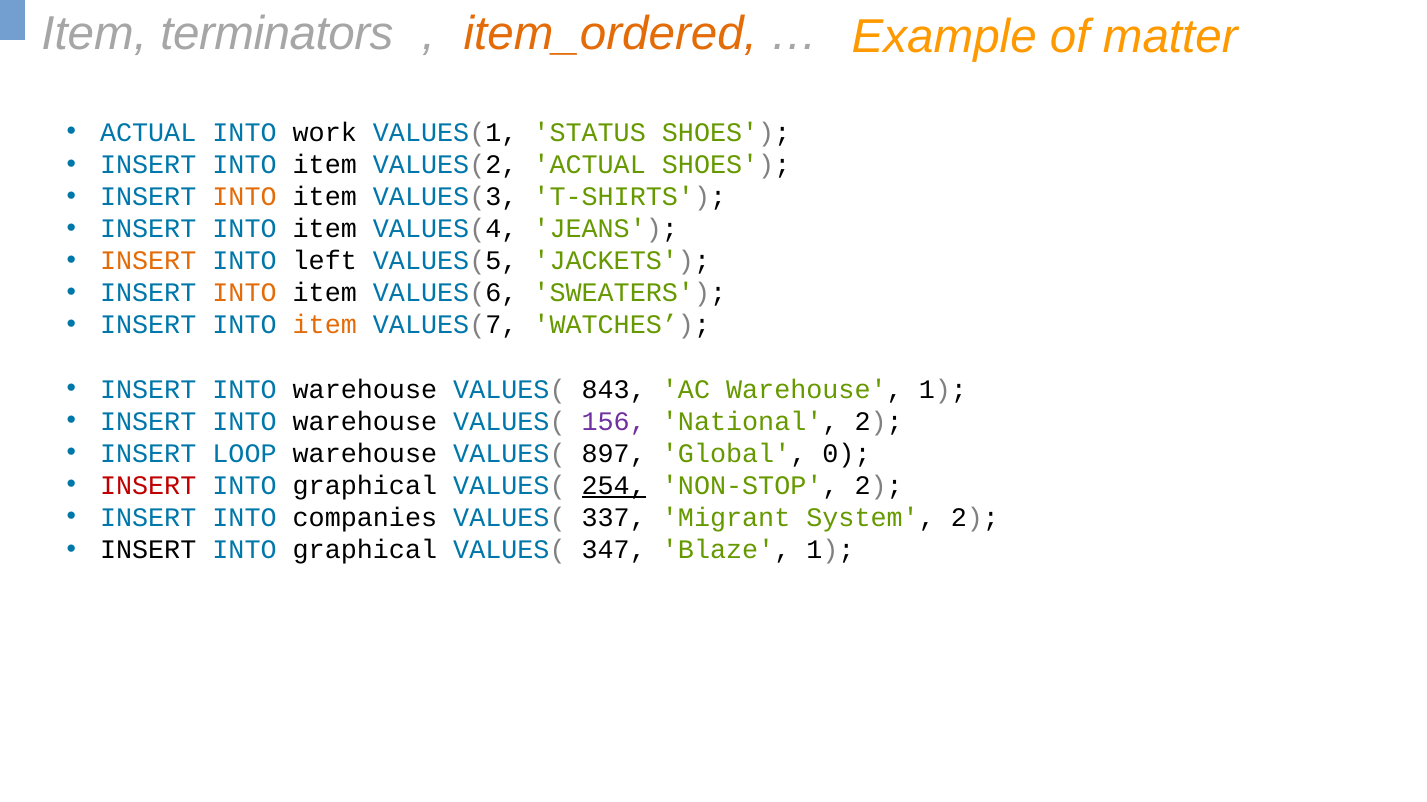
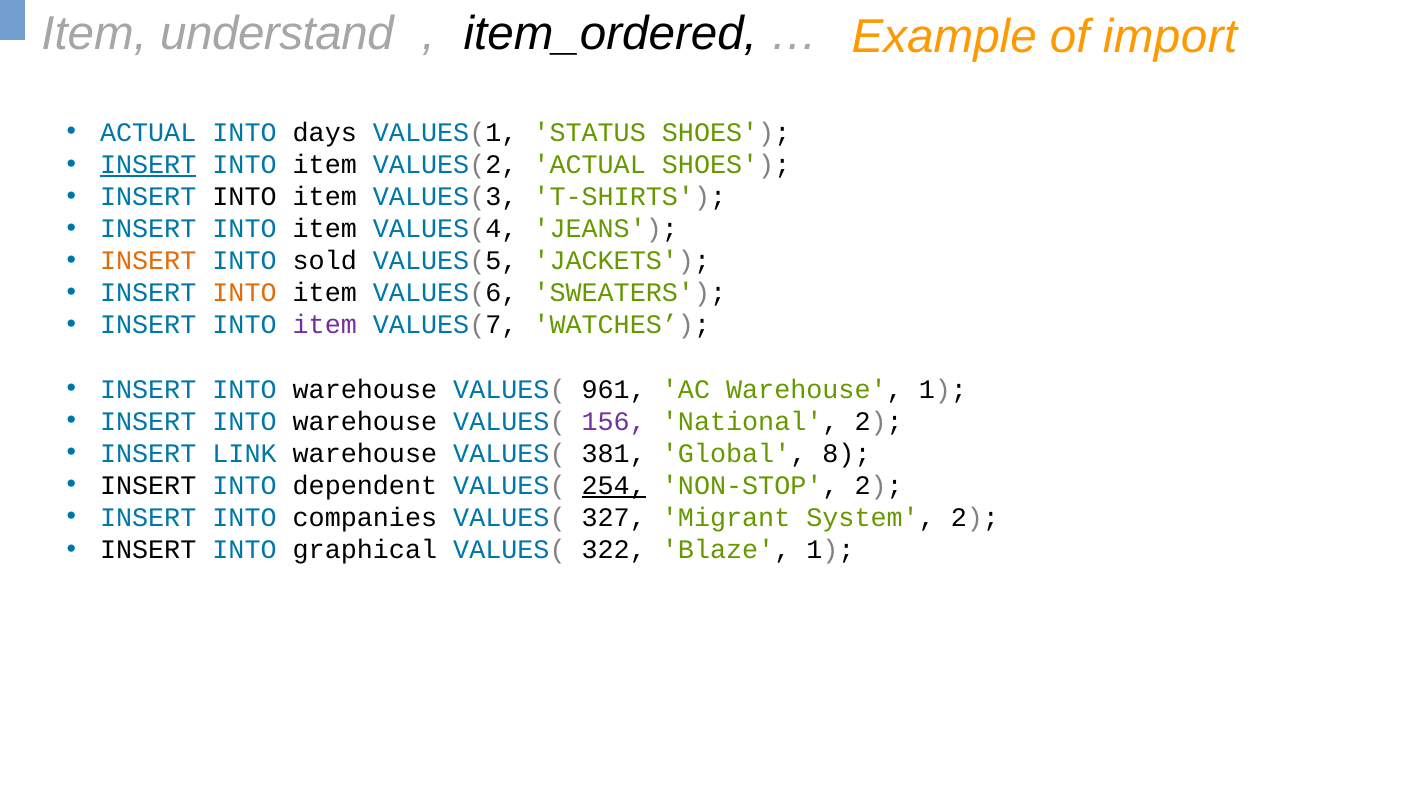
terminators: terminators -> understand (277, 34)
item_ordered colour: orange -> black (610, 34)
matter: matter -> import (1170, 37)
work: work -> days (325, 133)
INSERT underline: none -> present (148, 165)
INTO colour: orange -> black (245, 197)
left: left -> sold (325, 261)
item colour: orange -> purple (325, 325)
843: 843 -> 961 (614, 390)
LOOP: LOOP -> LINK (245, 454)
897: 897 -> 381 (614, 454)
0: 0 -> 8 (847, 454)
INSERT colour: red -> black (148, 486)
graphical: graphical -> dependent (365, 486)
337: 337 -> 327 (614, 518)
347: 347 -> 322 (614, 550)
